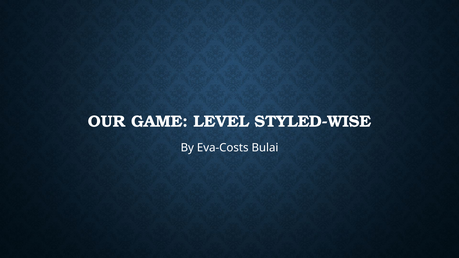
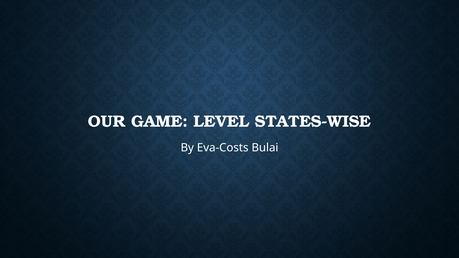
STYLED-WISE: STYLED-WISE -> STATES-WISE (313, 122)
